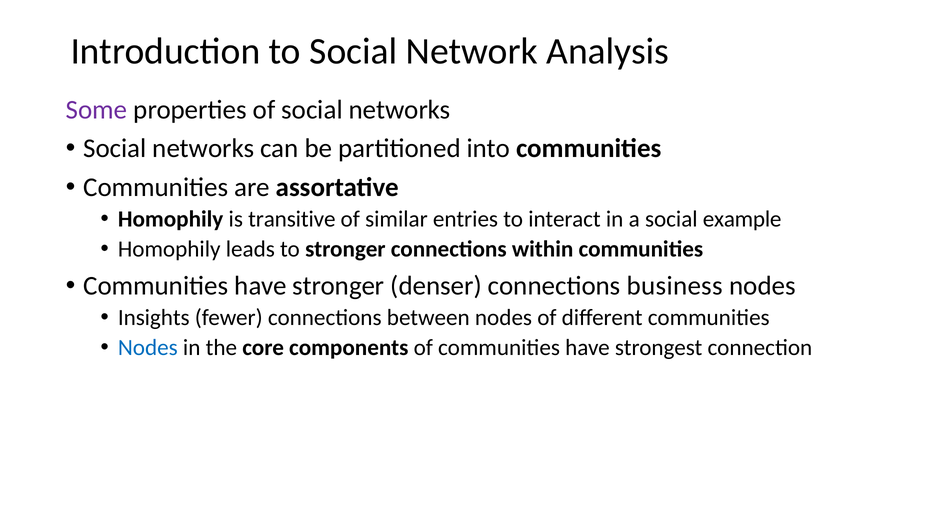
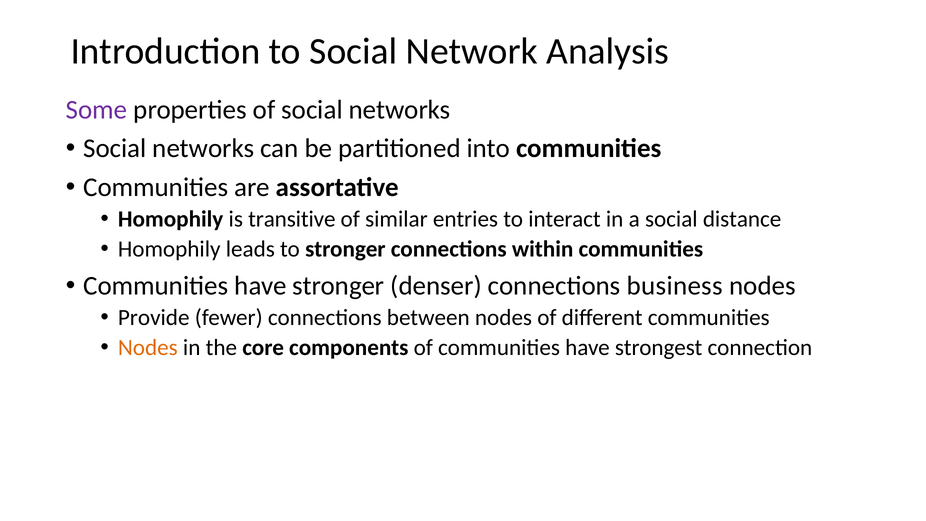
example: example -> distance (742, 219)
Insights: Insights -> Provide (154, 318)
Nodes colour: blue -> orange (148, 347)
